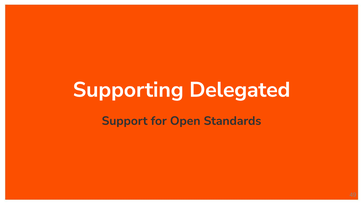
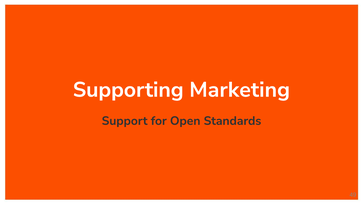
Delegated: Delegated -> Marketing (240, 90)
